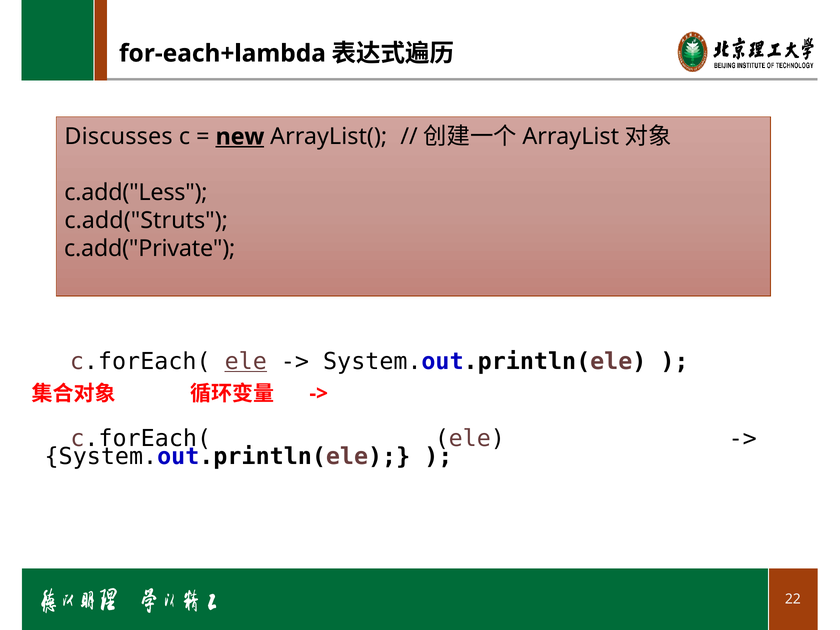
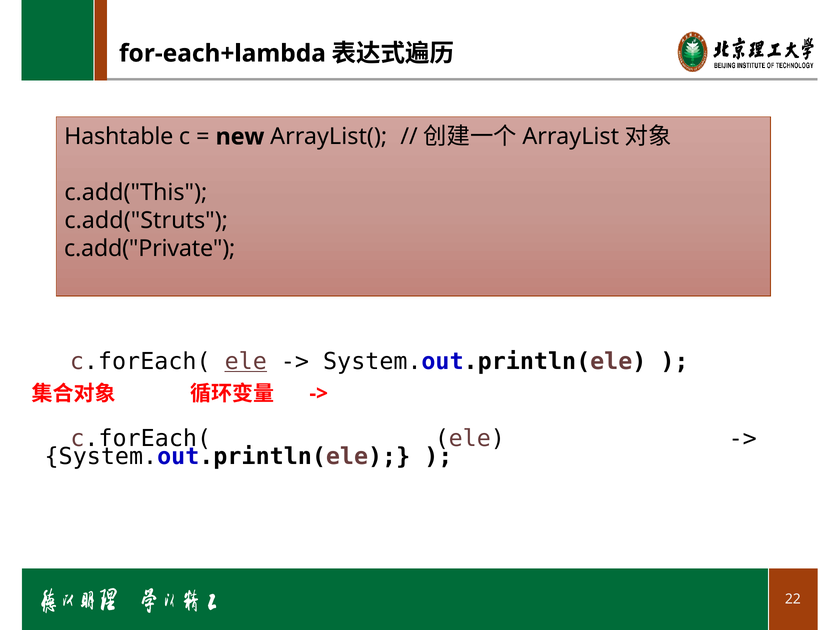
Discusses: Discusses -> Hashtable (119, 137)
new underline: present -> none (240, 137)
c.add("Less: c.add("Less -> c.add("This (136, 193)
